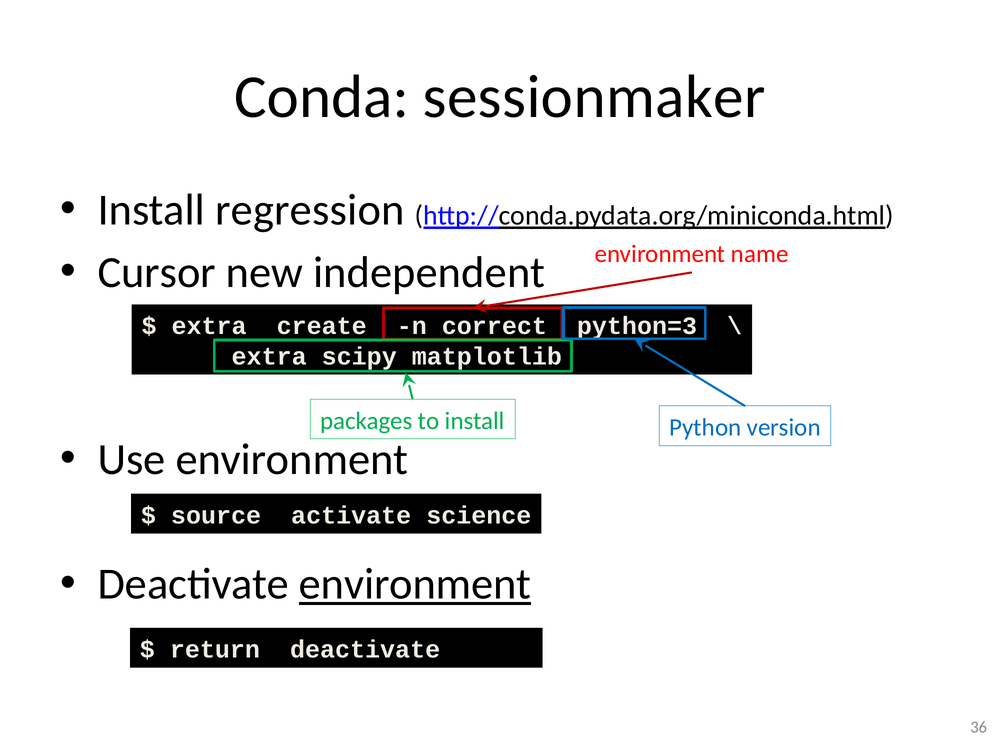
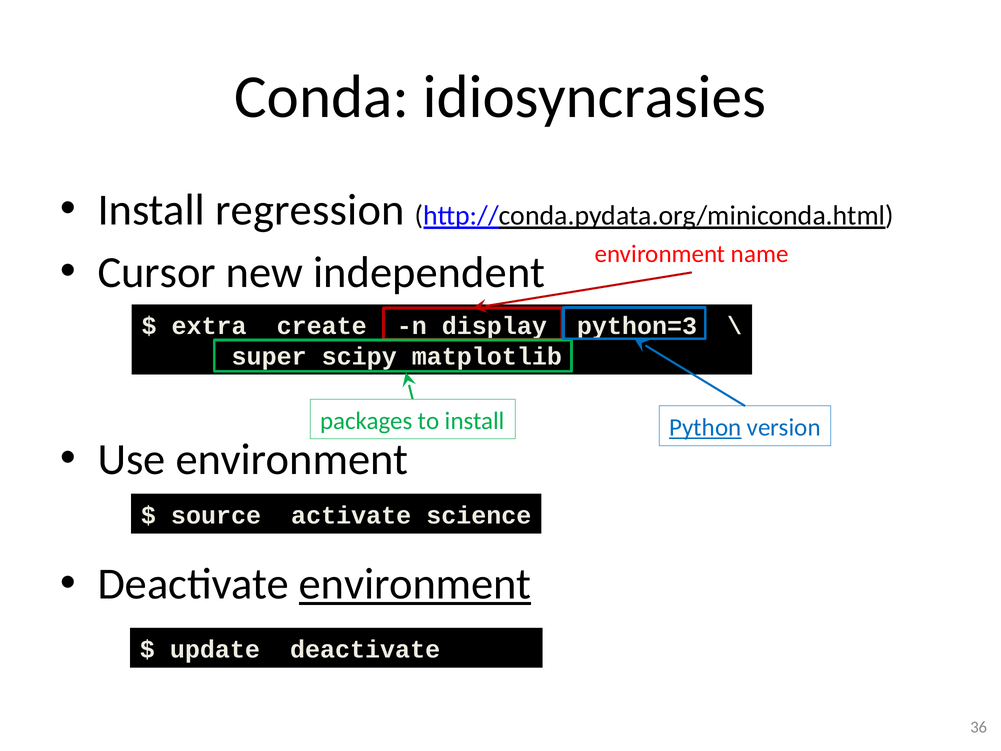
sessionmaker: sessionmaker -> idiosyncrasies (594, 97)
correct: correct -> display (494, 326)
extra: extra -> super (269, 356)
Python underline: none -> present (705, 428)
return: return -> update (215, 649)
